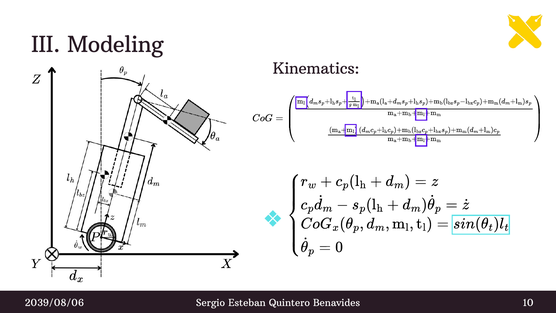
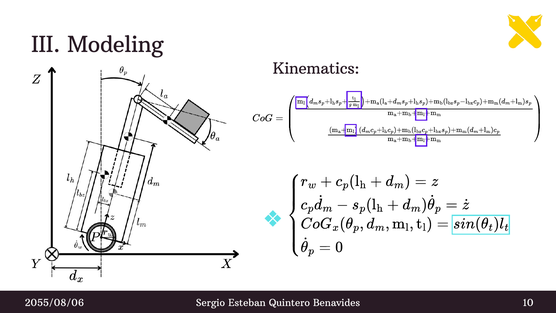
2039/08/06: 2039/08/06 -> 2055/08/06 (54, 303)
